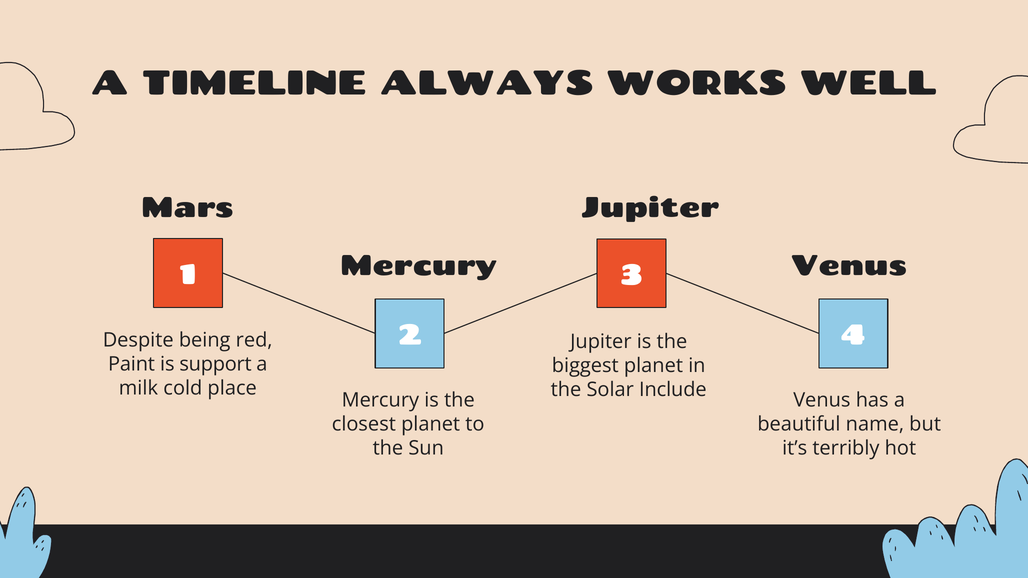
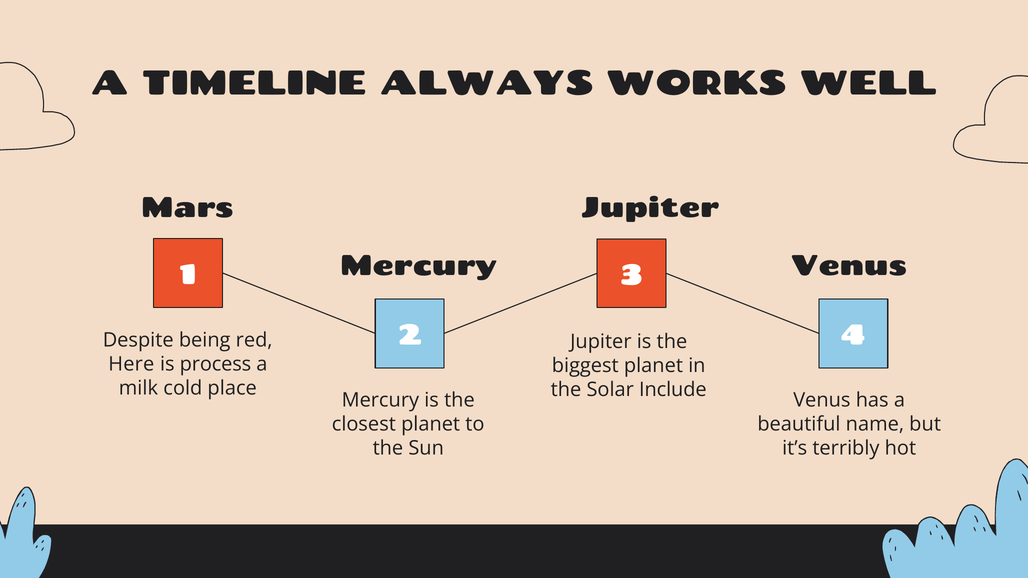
Paint: Paint -> Here (131, 364)
support: support -> process (216, 364)
